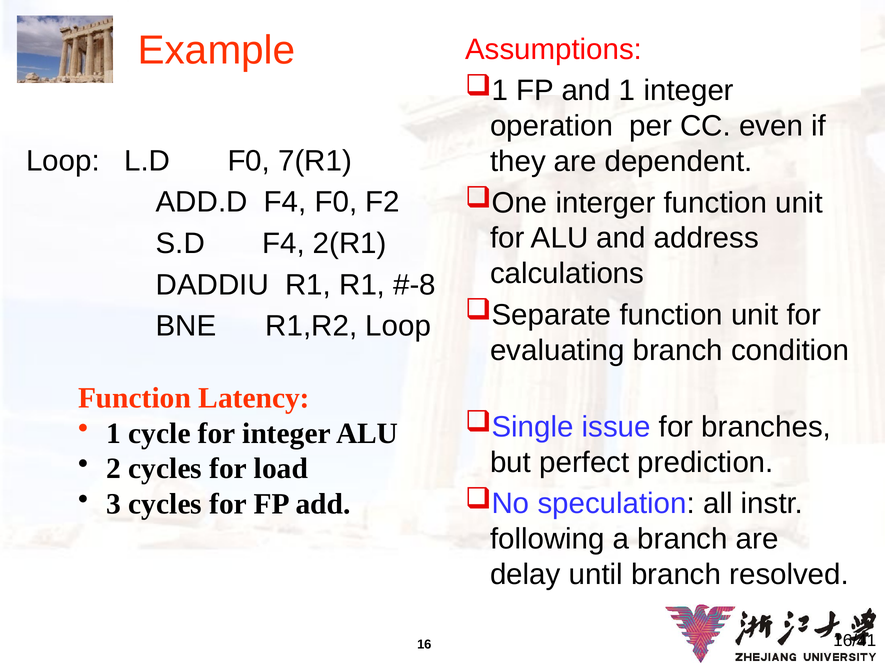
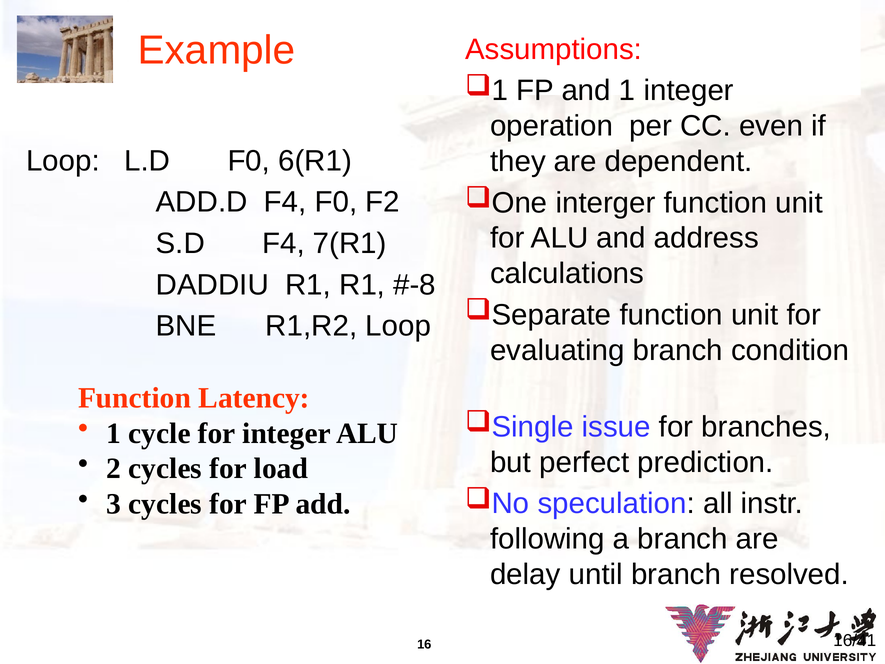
7(R1: 7(R1 -> 6(R1 (315, 161)
2(R1: 2(R1 -> 7(R1 (350, 243)
